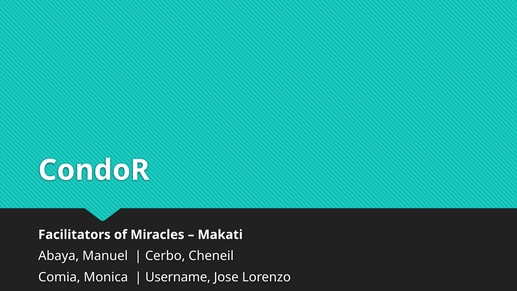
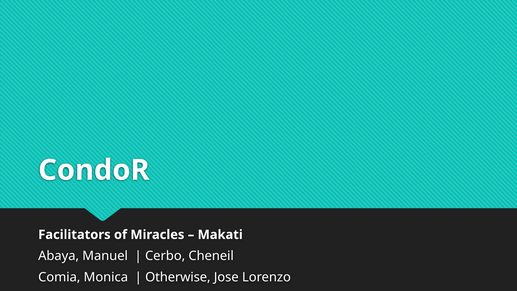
Username: Username -> Otherwise (178, 277)
